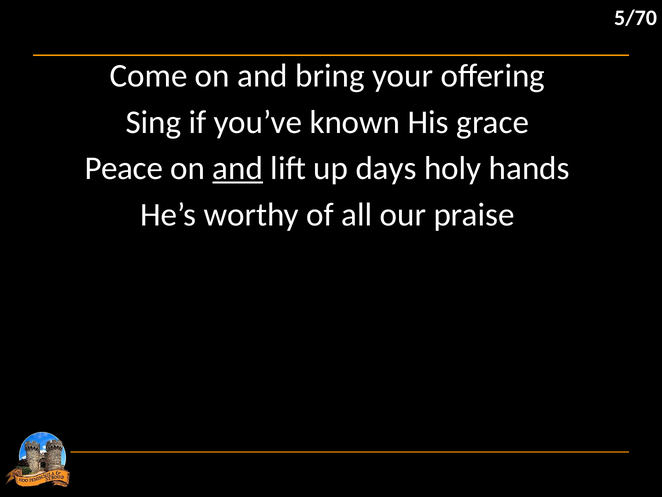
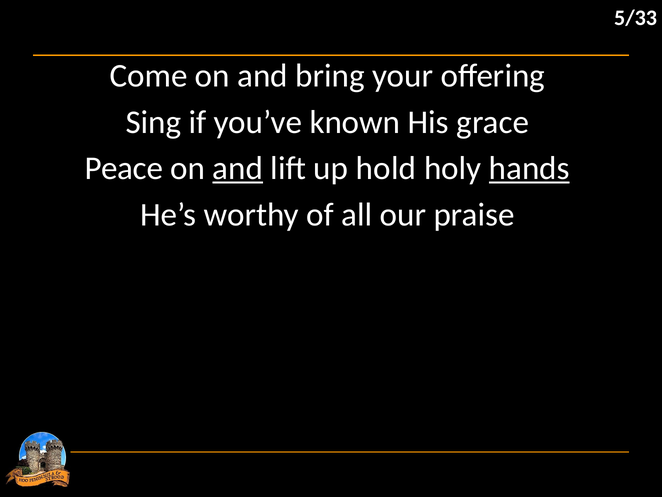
5/70: 5/70 -> 5/33 (636, 18)
days: days -> hold (386, 168)
hands underline: none -> present (529, 168)
